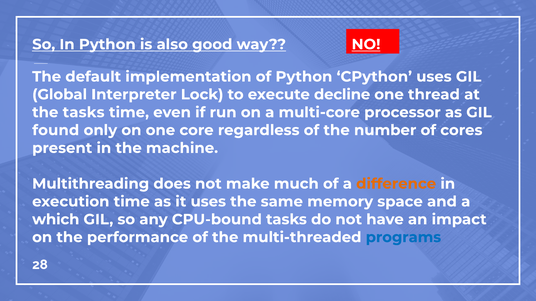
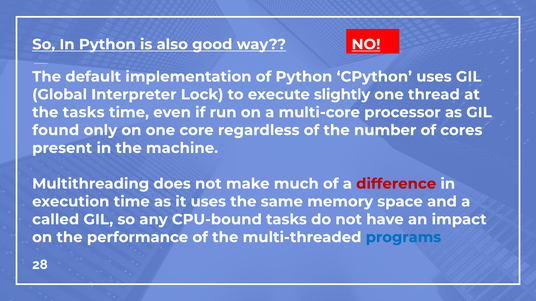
decline: decline -> slightly (342, 95)
difference colour: orange -> red (396, 184)
which: which -> called (56, 220)
